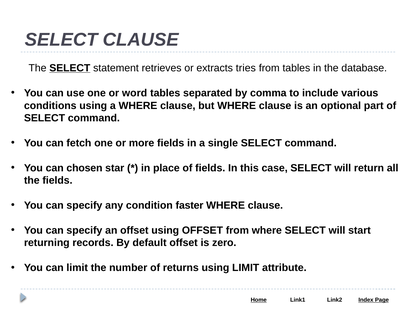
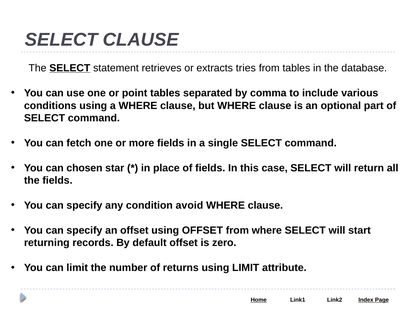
word: word -> point (135, 93)
faster: faster -> avoid (189, 205)
